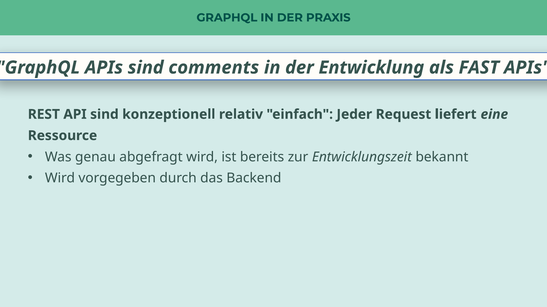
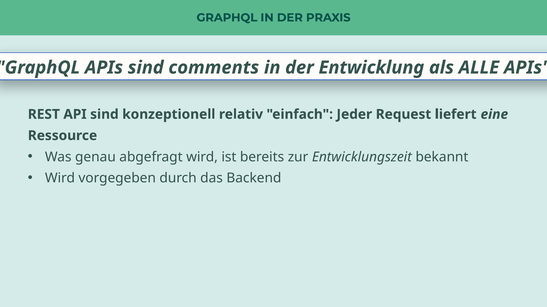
FAST: FAST -> ALLE (479, 68)
